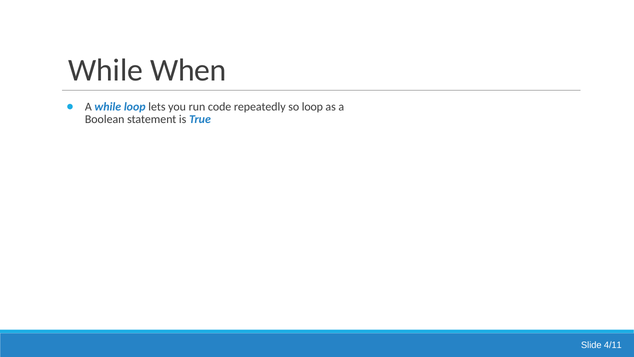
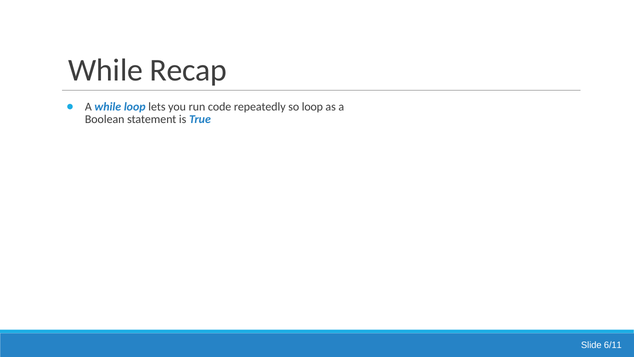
When: When -> Recap (188, 70)
4/11: 4/11 -> 6/11 (613, 345)
